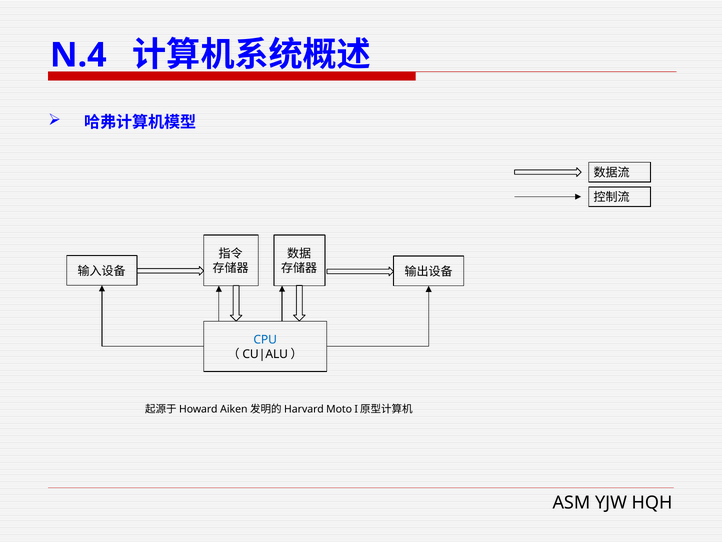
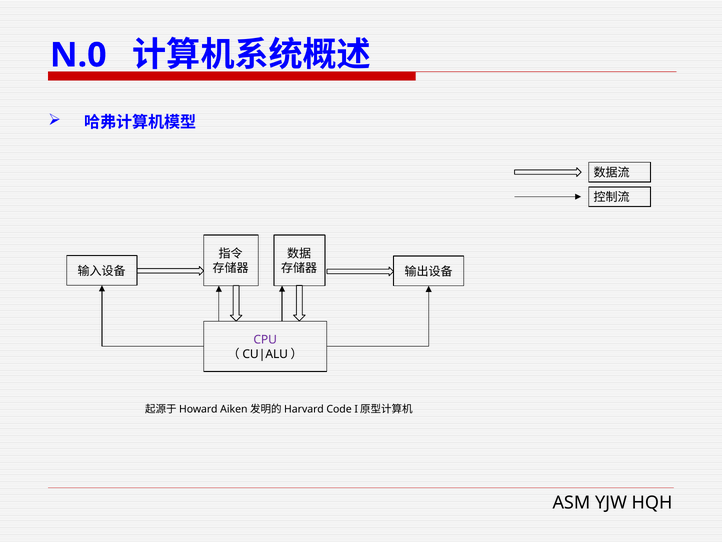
N.4: N.4 -> N.0 (78, 55)
CPU colour: blue -> purple (265, 340)
Moto: Moto -> Code (339, 409)
